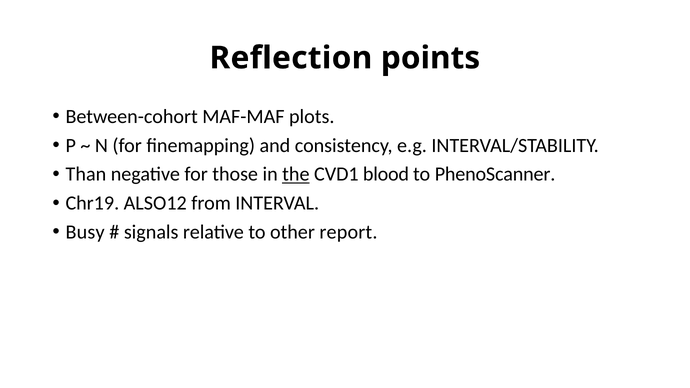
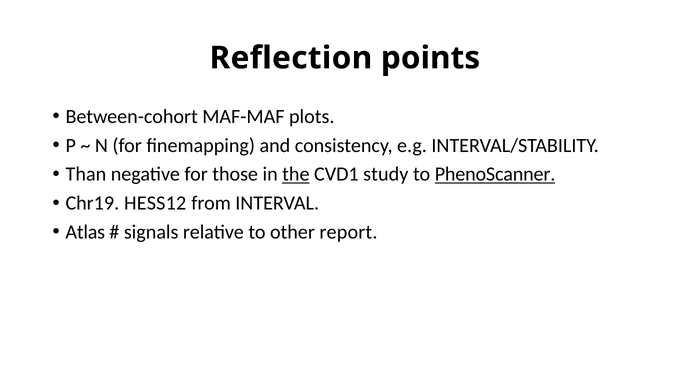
blood: blood -> study (386, 174)
PhenoScanner underline: none -> present (495, 174)
ALSO12: ALSO12 -> HESS12 (155, 203)
Busy: Busy -> Atlas (85, 232)
